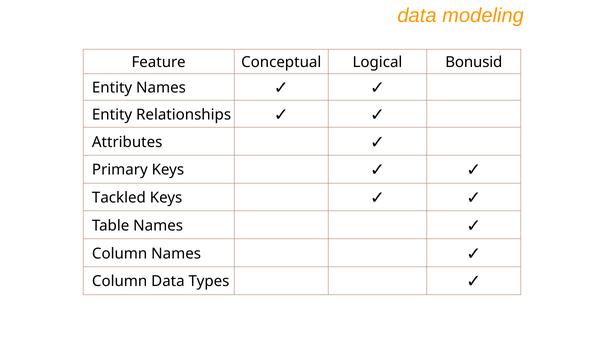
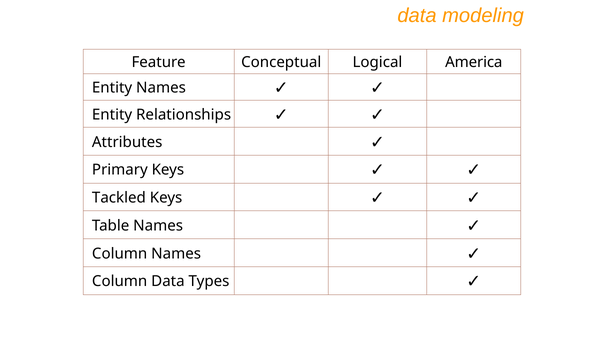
Bonusid: Bonusid -> America (474, 62)
